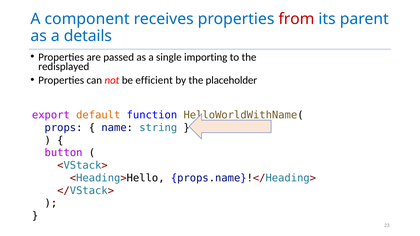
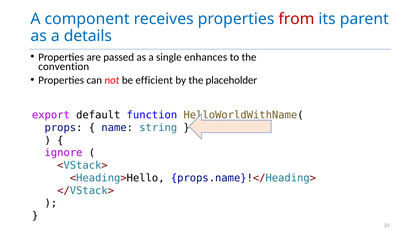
importing: importing -> enhances (206, 57)
redisplayed: redisplayed -> convention (64, 67)
default colour: orange -> black (98, 115)
button: button -> ignore (64, 153)
